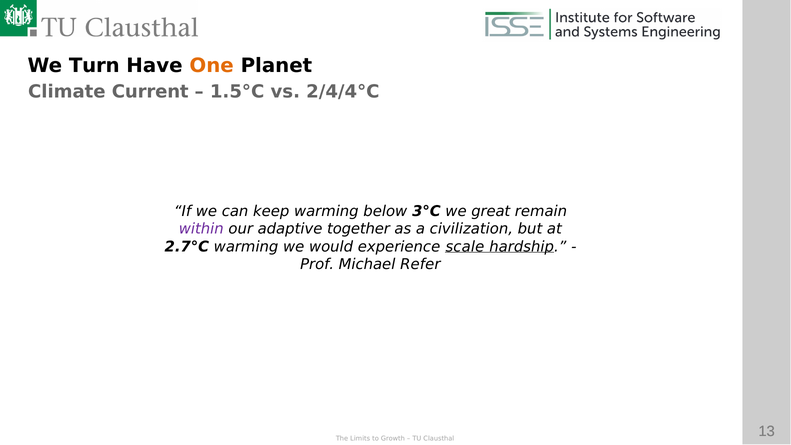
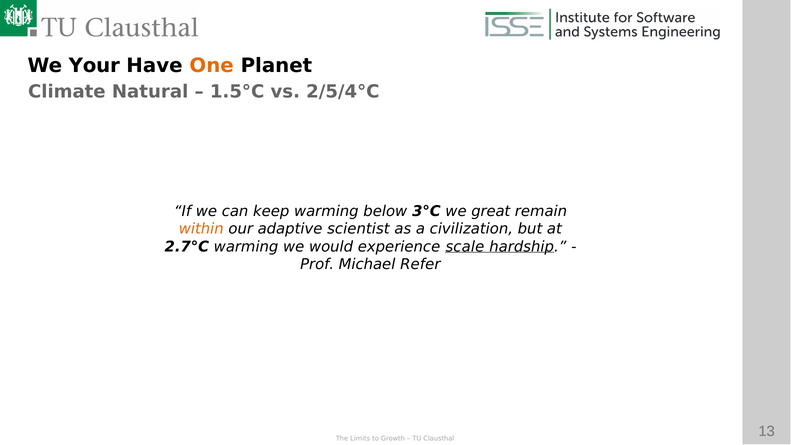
Turn: Turn -> Your (94, 66)
Current: Current -> Natural (150, 92)
2/4/4°C: 2/4/4°C -> 2/5/4°C (343, 92)
within colour: purple -> orange (201, 229)
together: together -> scientist (358, 229)
